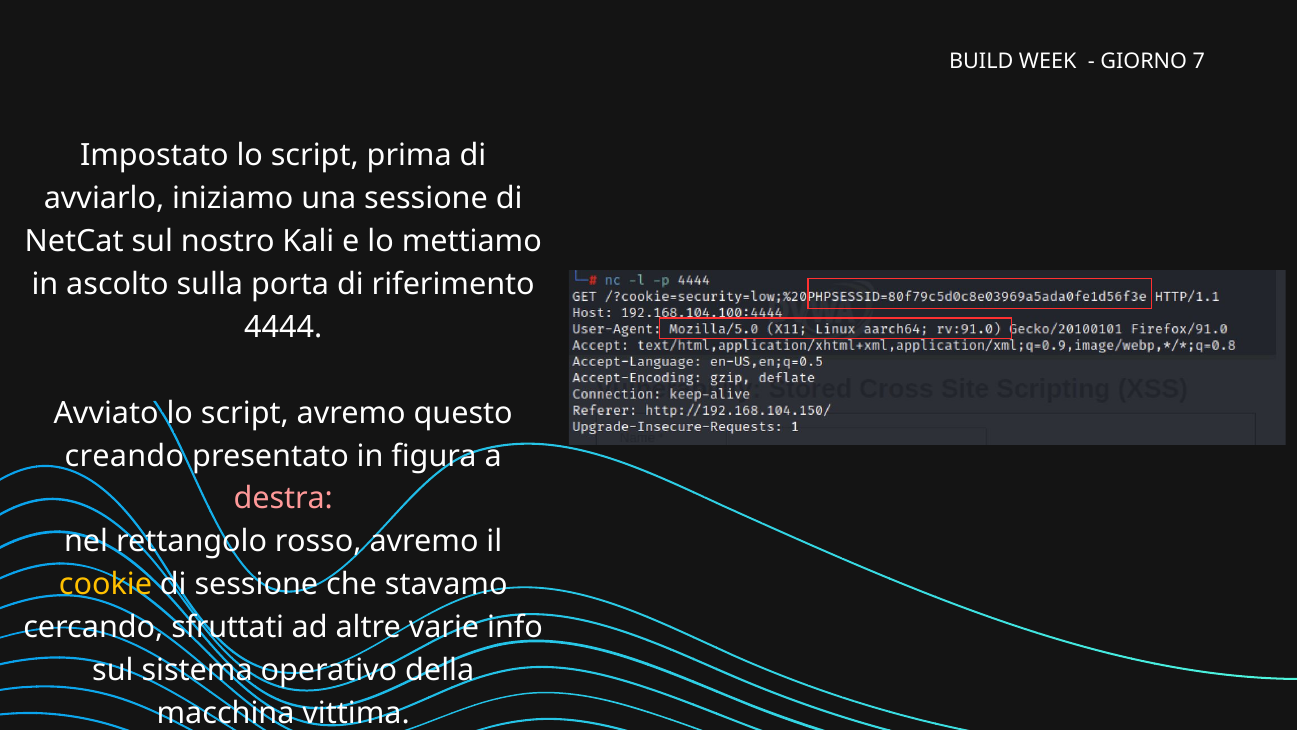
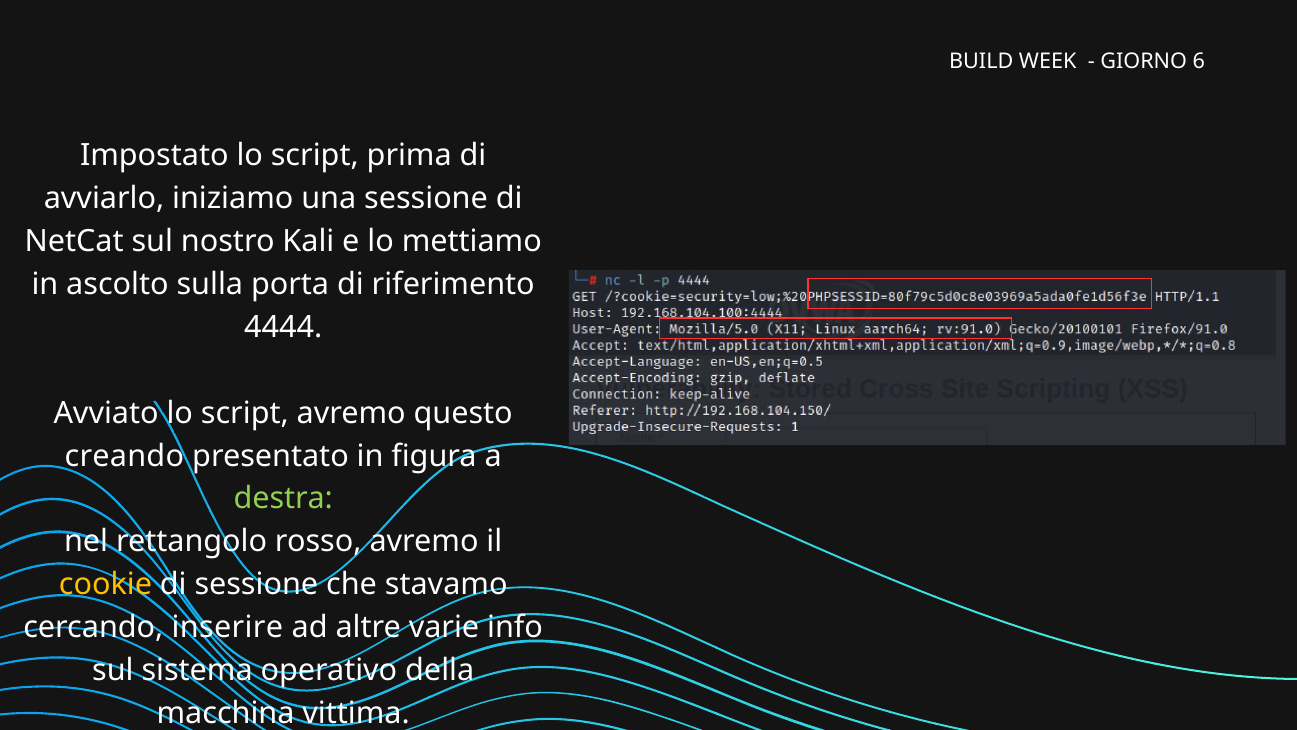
7: 7 -> 6 (1199, 61)
destra colour: pink -> light green (283, 499)
sfruttati: sfruttati -> inserire (227, 627)
